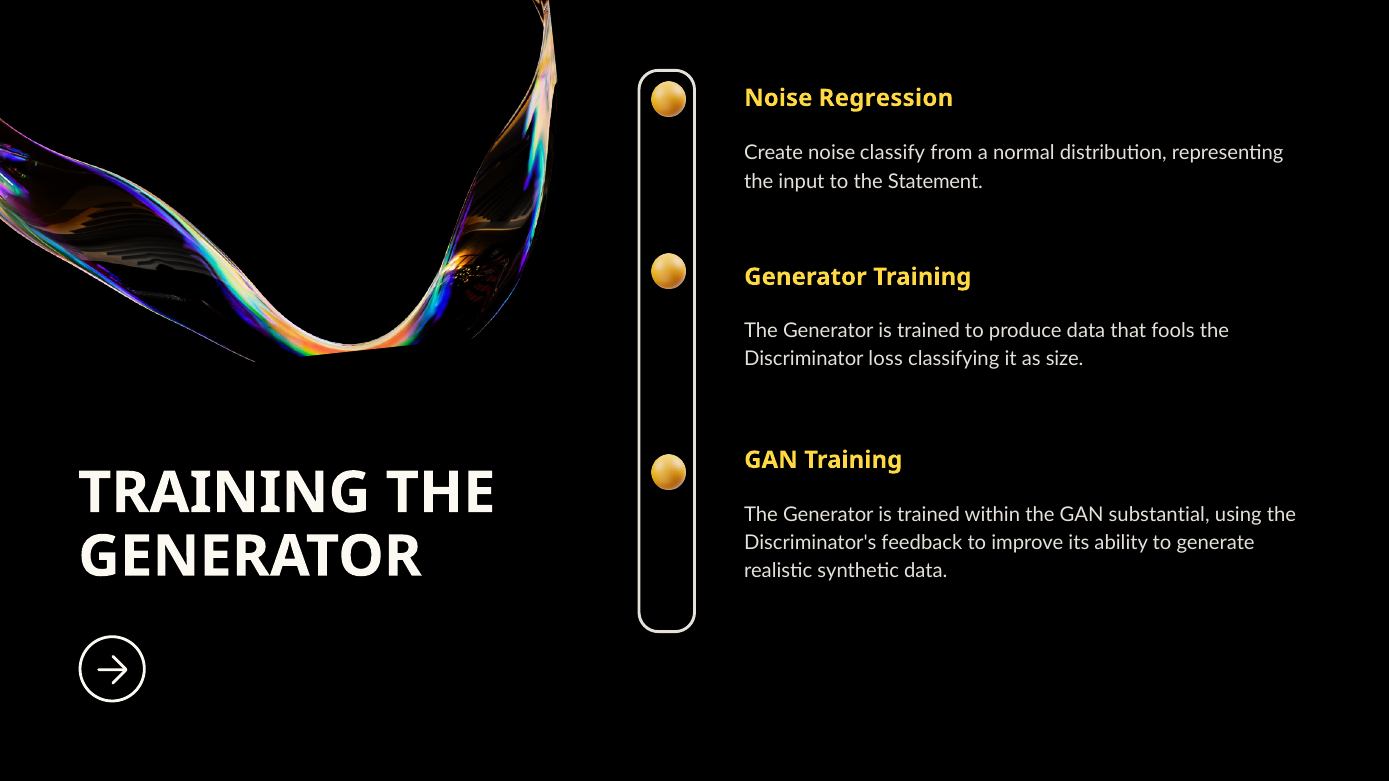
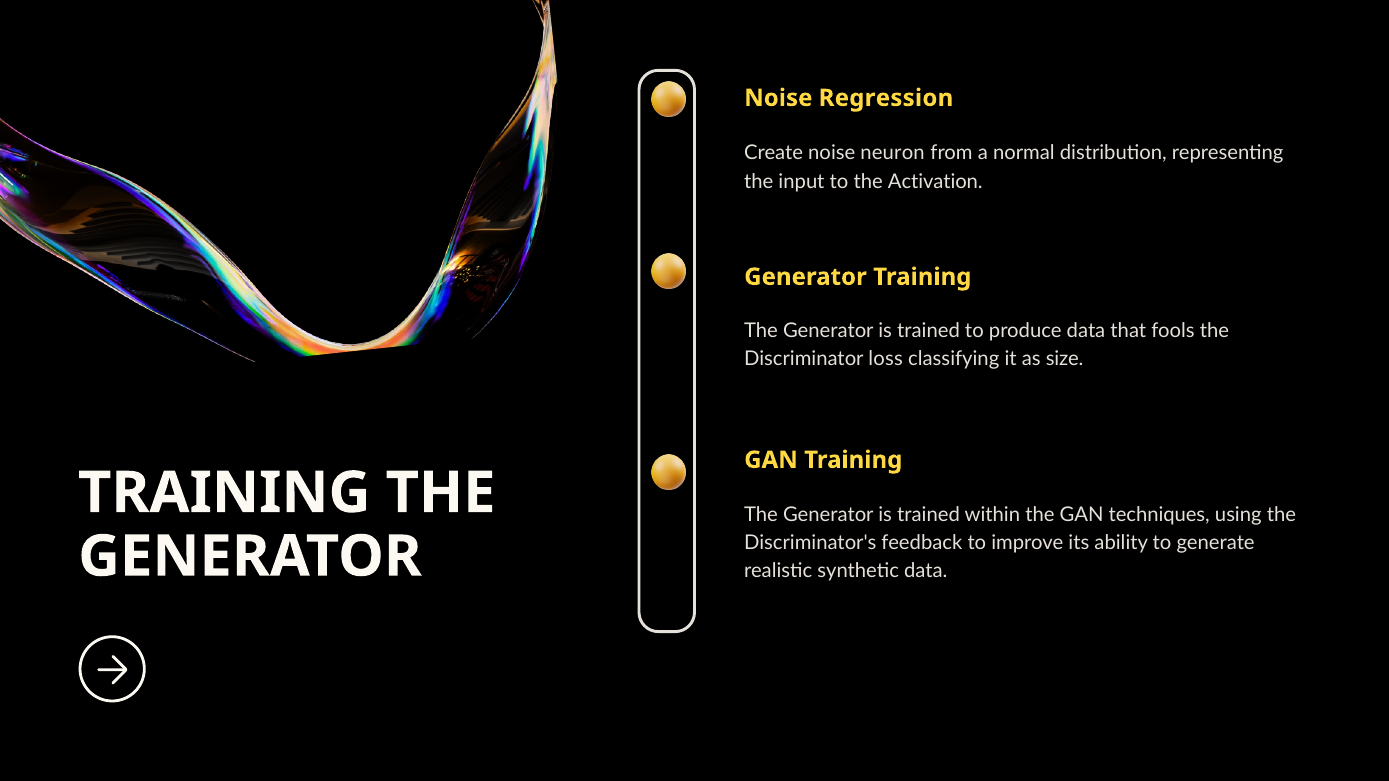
classify: classify -> neuron (893, 153)
Statement: Statement -> Activation (935, 182)
substantial: substantial -> techniques (1159, 515)
